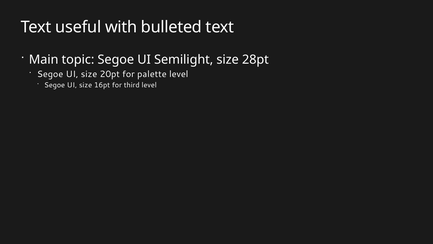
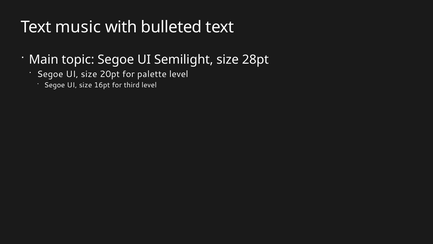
useful: useful -> music (78, 27)
